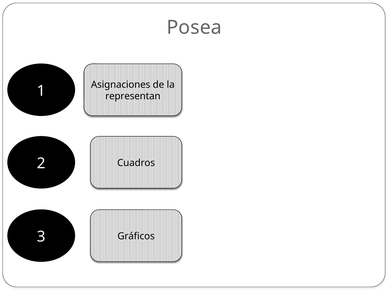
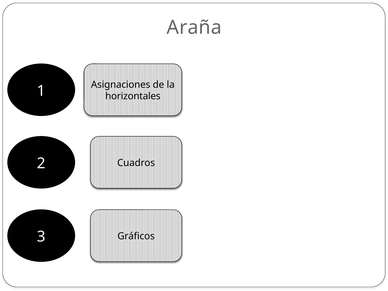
Posea: Posea -> Araña (194, 27)
representan: representan -> horizontales (133, 96)
